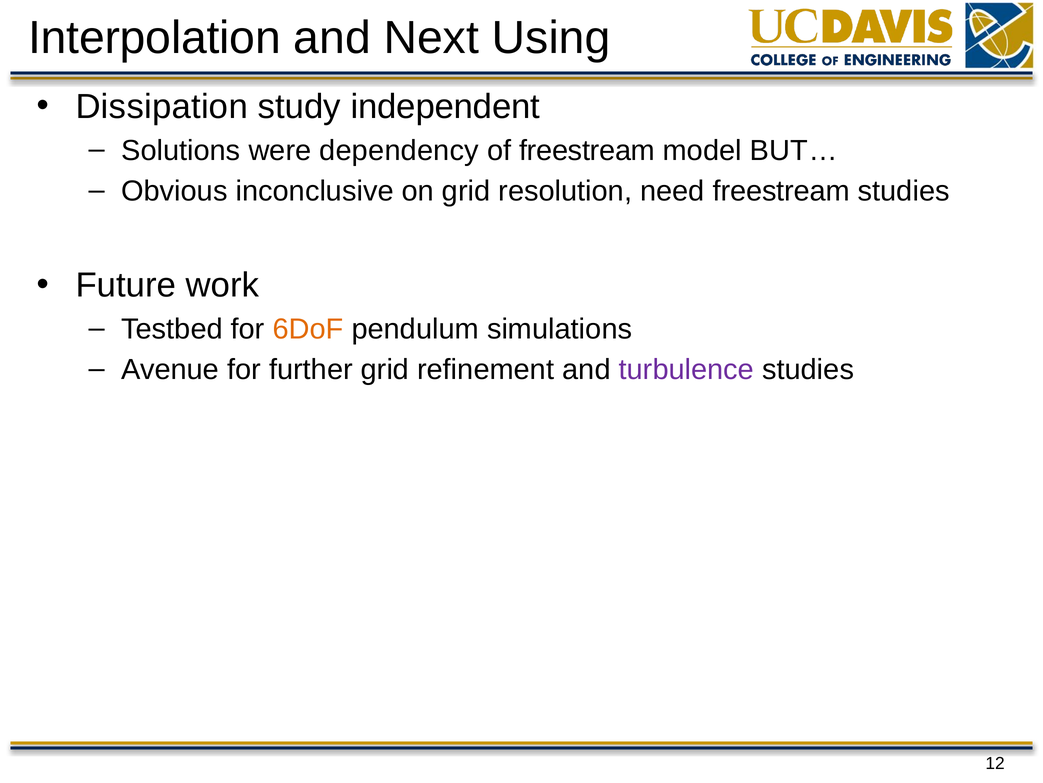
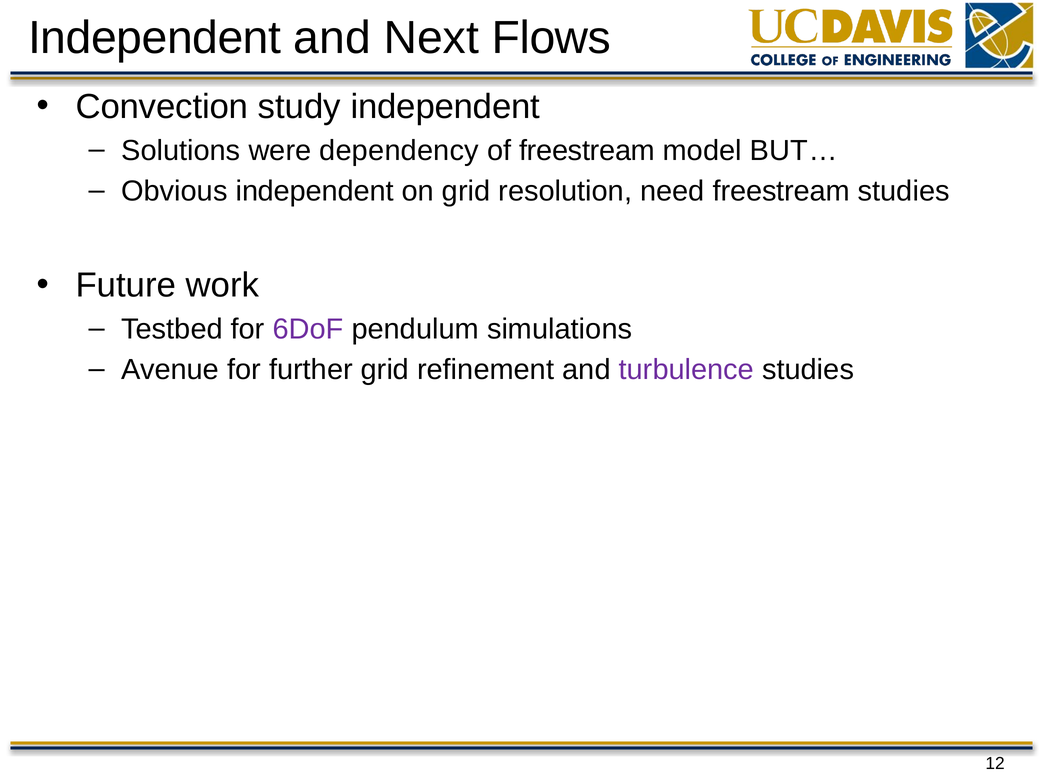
Interpolation: Interpolation -> Independent (155, 38)
Using: Using -> Flows (551, 38)
Dissipation: Dissipation -> Convection (162, 107)
Obvious inconclusive: inconclusive -> independent (315, 191)
6DoF colour: orange -> purple (308, 329)
